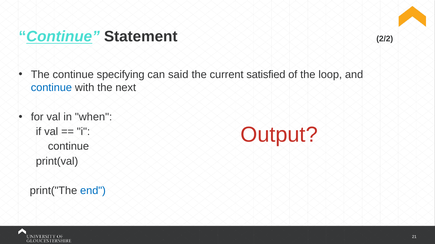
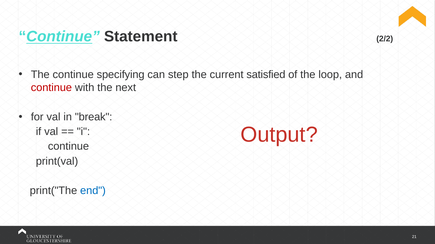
said: said -> step (178, 75)
continue colour: blue -> red (51, 88)
when: when -> break (94, 117)
